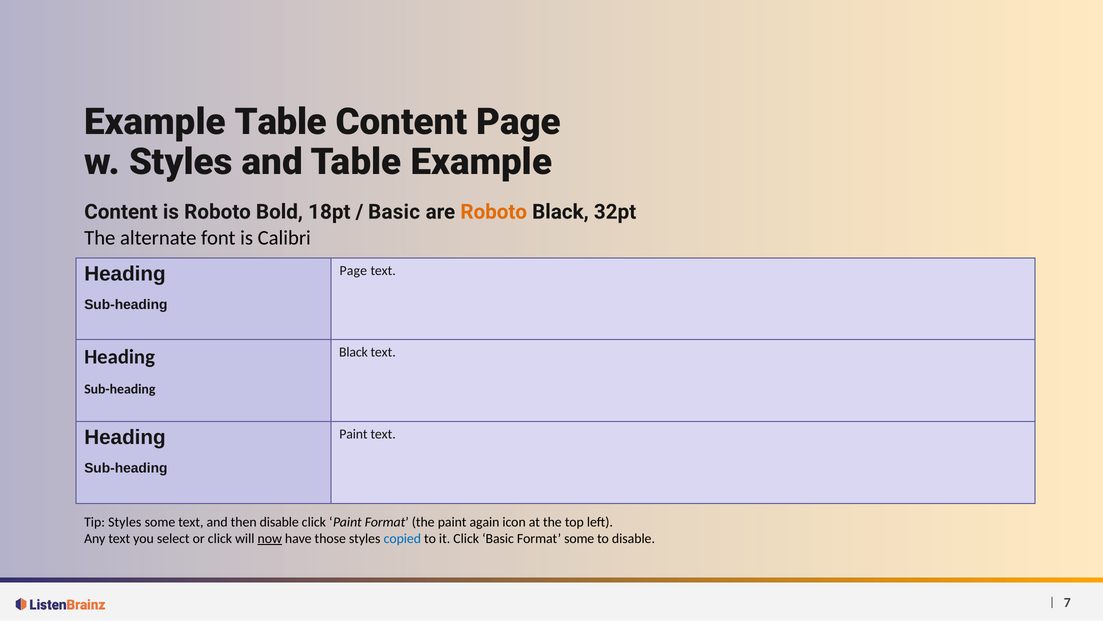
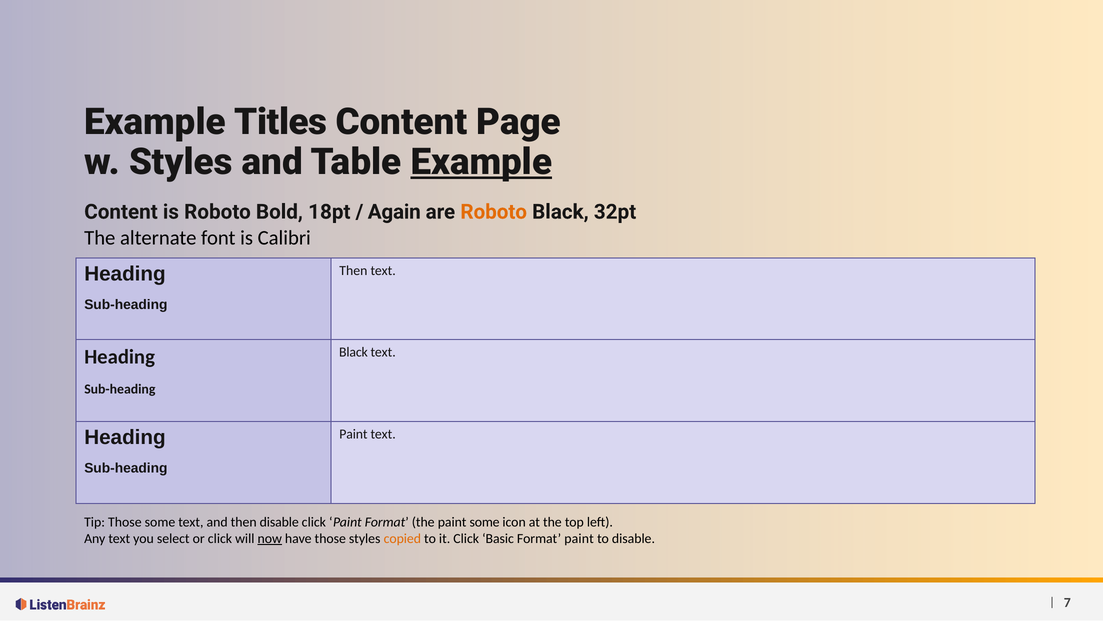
Example Table: Table -> Titles (281, 122)
Example underline: none -> present (481, 162)
Basic: Basic -> Again (394, 212)
Page: Page -> Then (353, 270)
Tip Styles: Styles -> Those (125, 522)
paint again: again -> some (485, 522)
copied colour: blue -> orange (402, 538)
Format some: some -> paint (579, 538)
